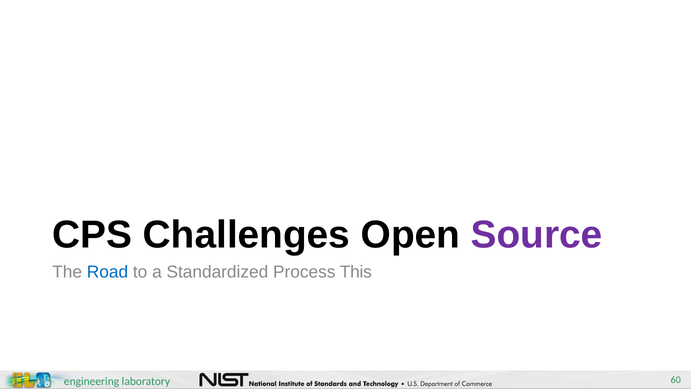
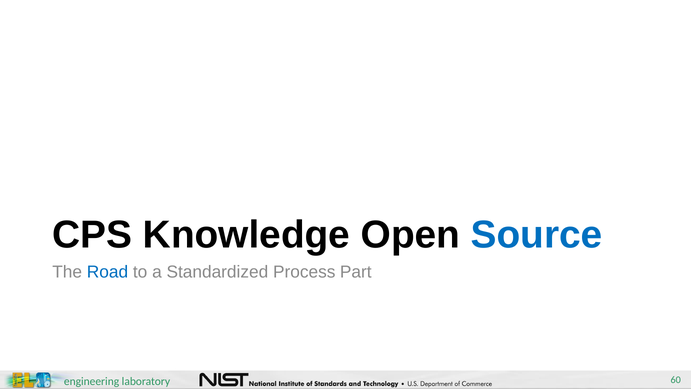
Challenges: Challenges -> Knowledge (247, 235)
Source colour: purple -> blue (537, 235)
This: This -> Part (356, 272)
